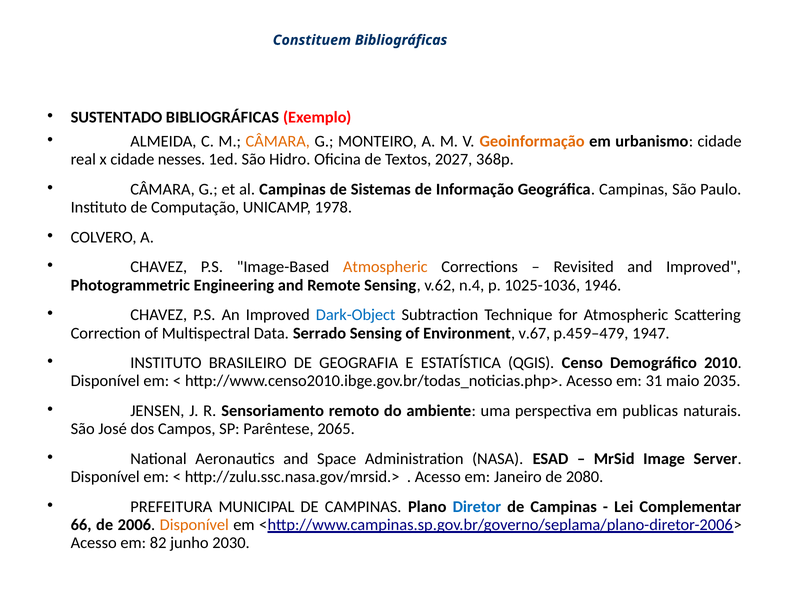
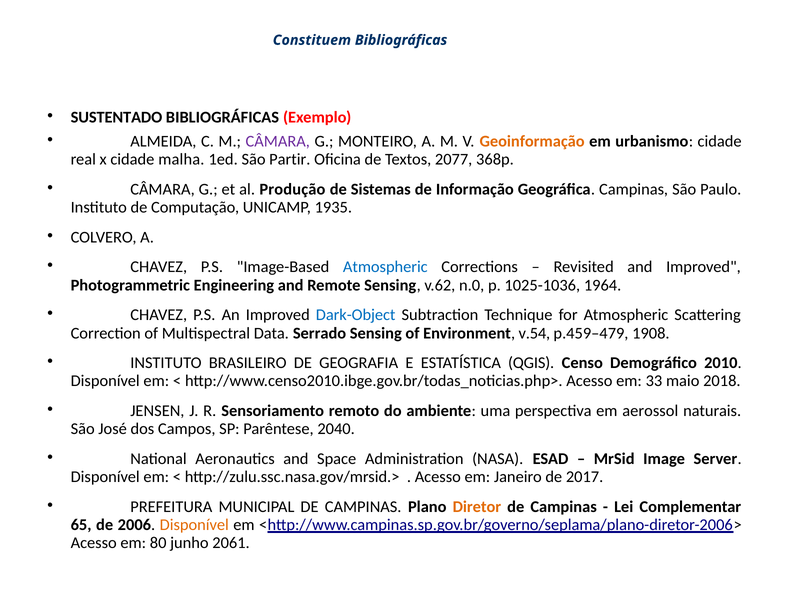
CÂMARA colour: orange -> purple (278, 141)
nesses: nesses -> malha (181, 160)
Hidro: Hidro -> Partir (290, 160)
2027: 2027 -> 2077 (454, 160)
al Campinas: Campinas -> Produção (292, 189)
1978: 1978 -> 1935 (333, 208)
Atmospheric colour: orange -> blue (385, 267)
n.4: n.4 -> n.0 (472, 286)
1946: 1946 -> 1964 (603, 286)
v.67: v.67 -> v.54 (534, 334)
1947: 1947 -> 1908 (651, 334)
31: 31 -> 33 (654, 382)
2035: 2035 -> 2018 (722, 382)
publicas: publicas -> aerossol (650, 411)
2065: 2065 -> 2040 (336, 430)
2080: 2080 -> 2017 (585, 478)
Diretor colour: blue -> orange (477, 508)
66: 66 -> 65 (81, 526)
82: 82 -> 80 (158, 544)
2030: 2030 -> 2061 (231, 544)
